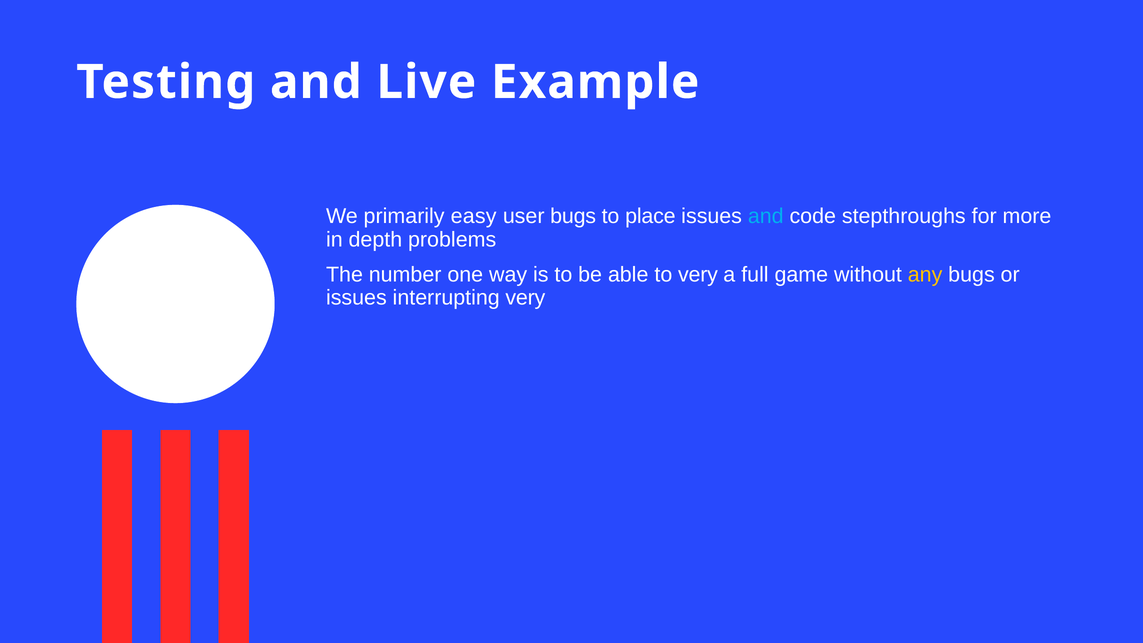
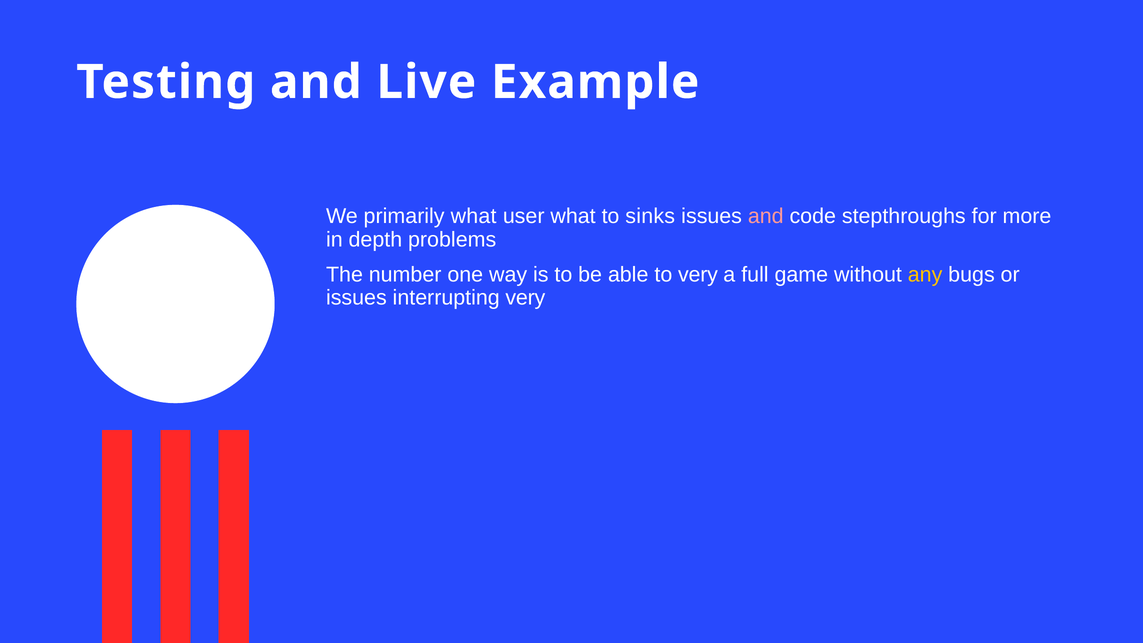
primarily easy: easy -> what (474, 216)
user bugs: bugs -> what (573, 216)
place: place -> sinks (650, 216)
and colour: light blue -> pink (766, 216)
